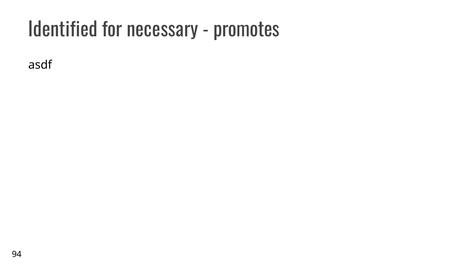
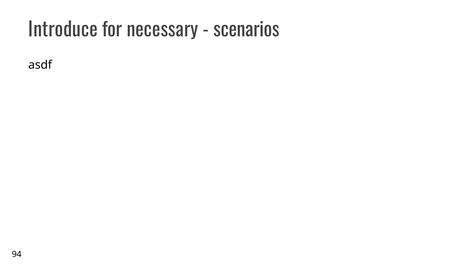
Identified: Identified -> Introduce (63, 30)
promotes: promotes -> scenarios (247, 30)
